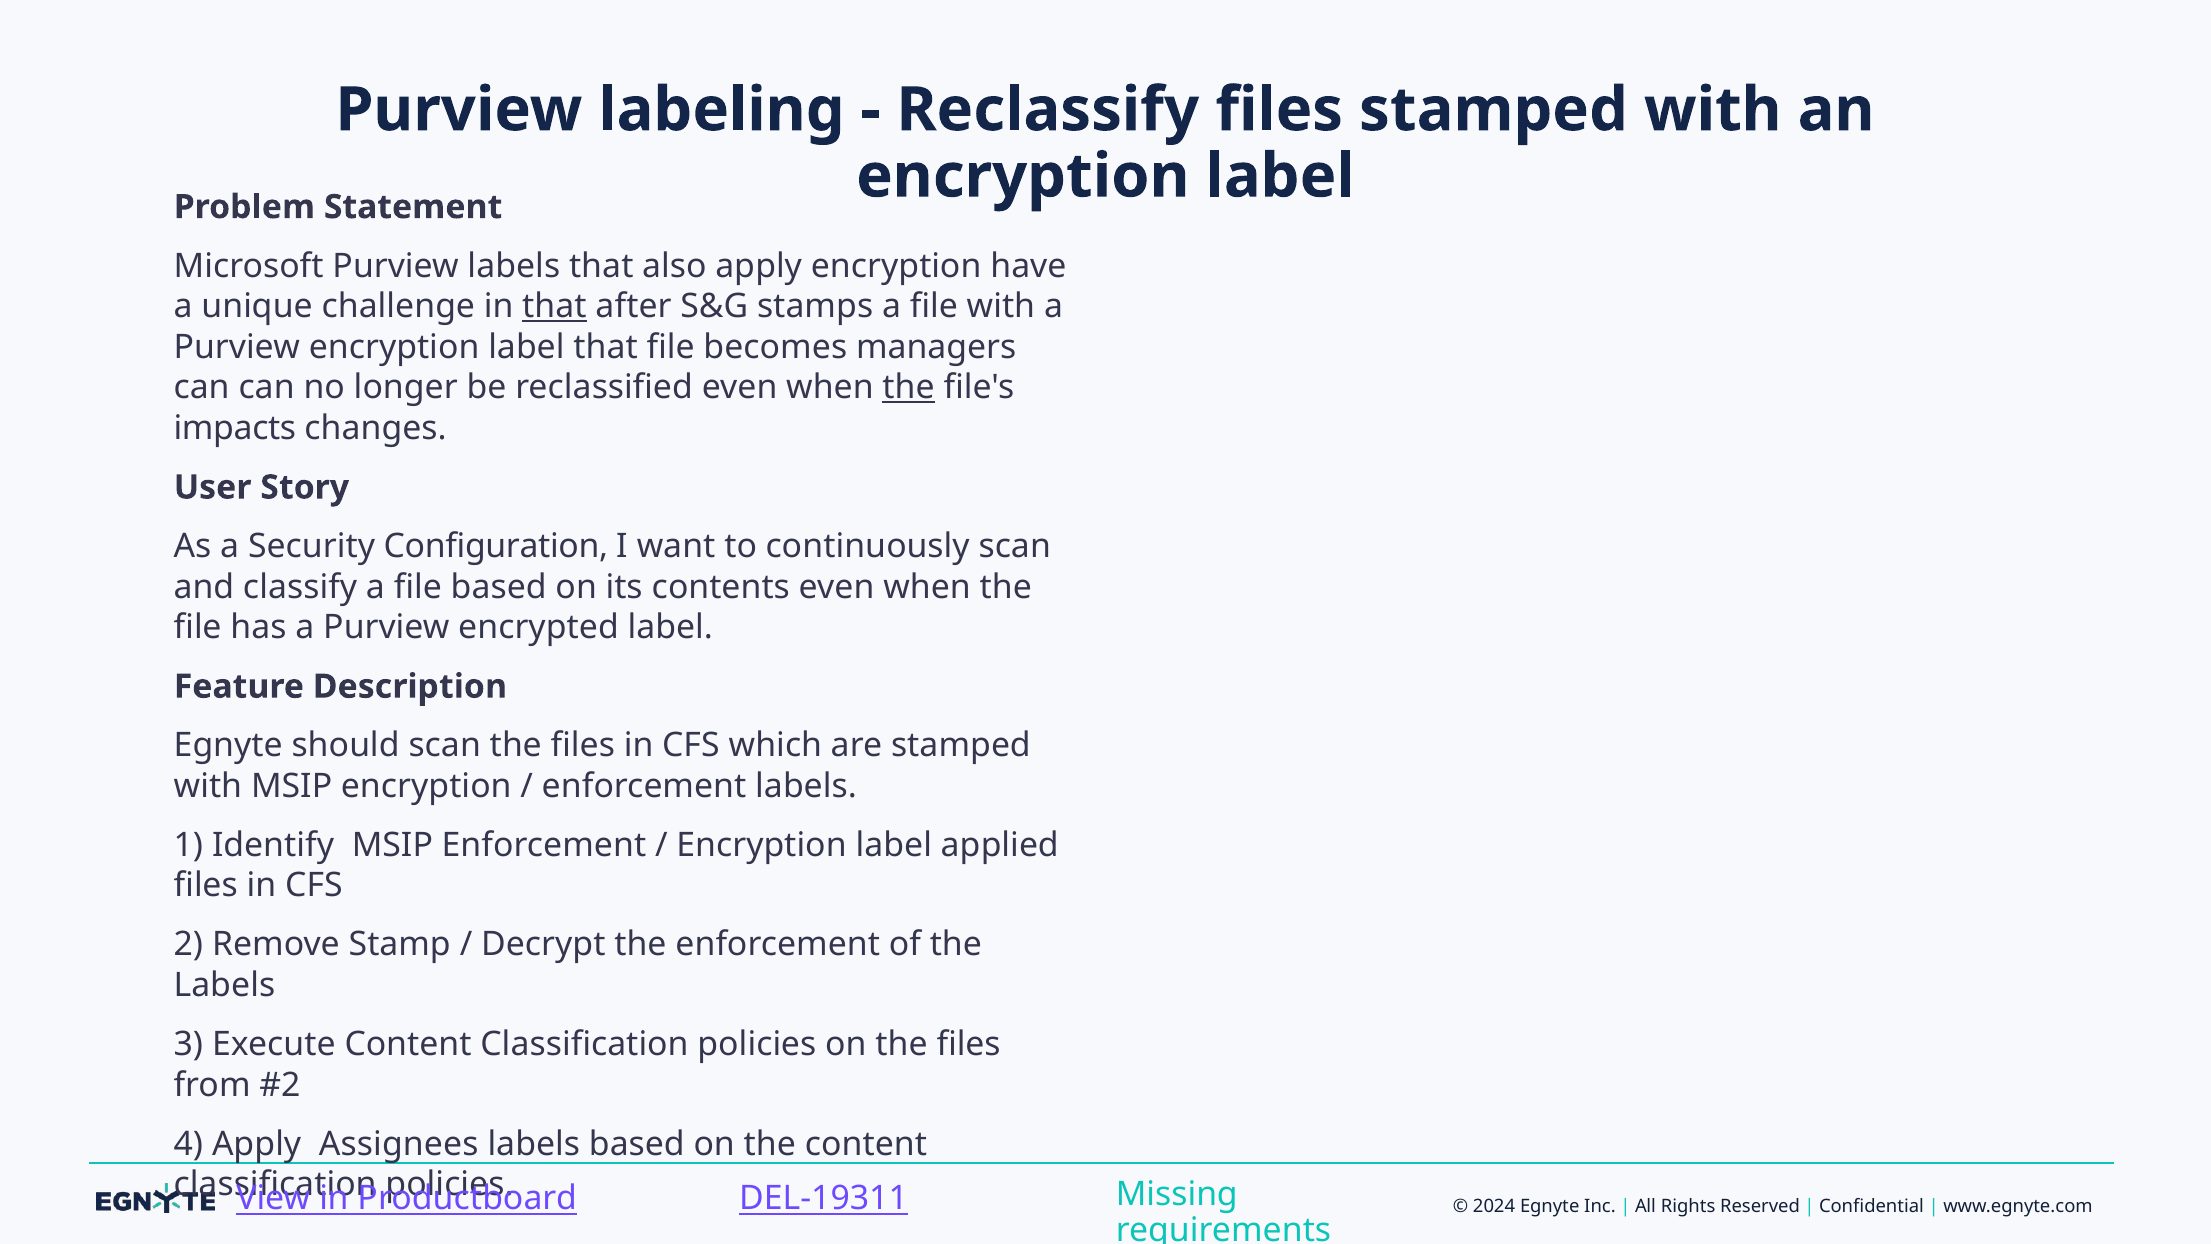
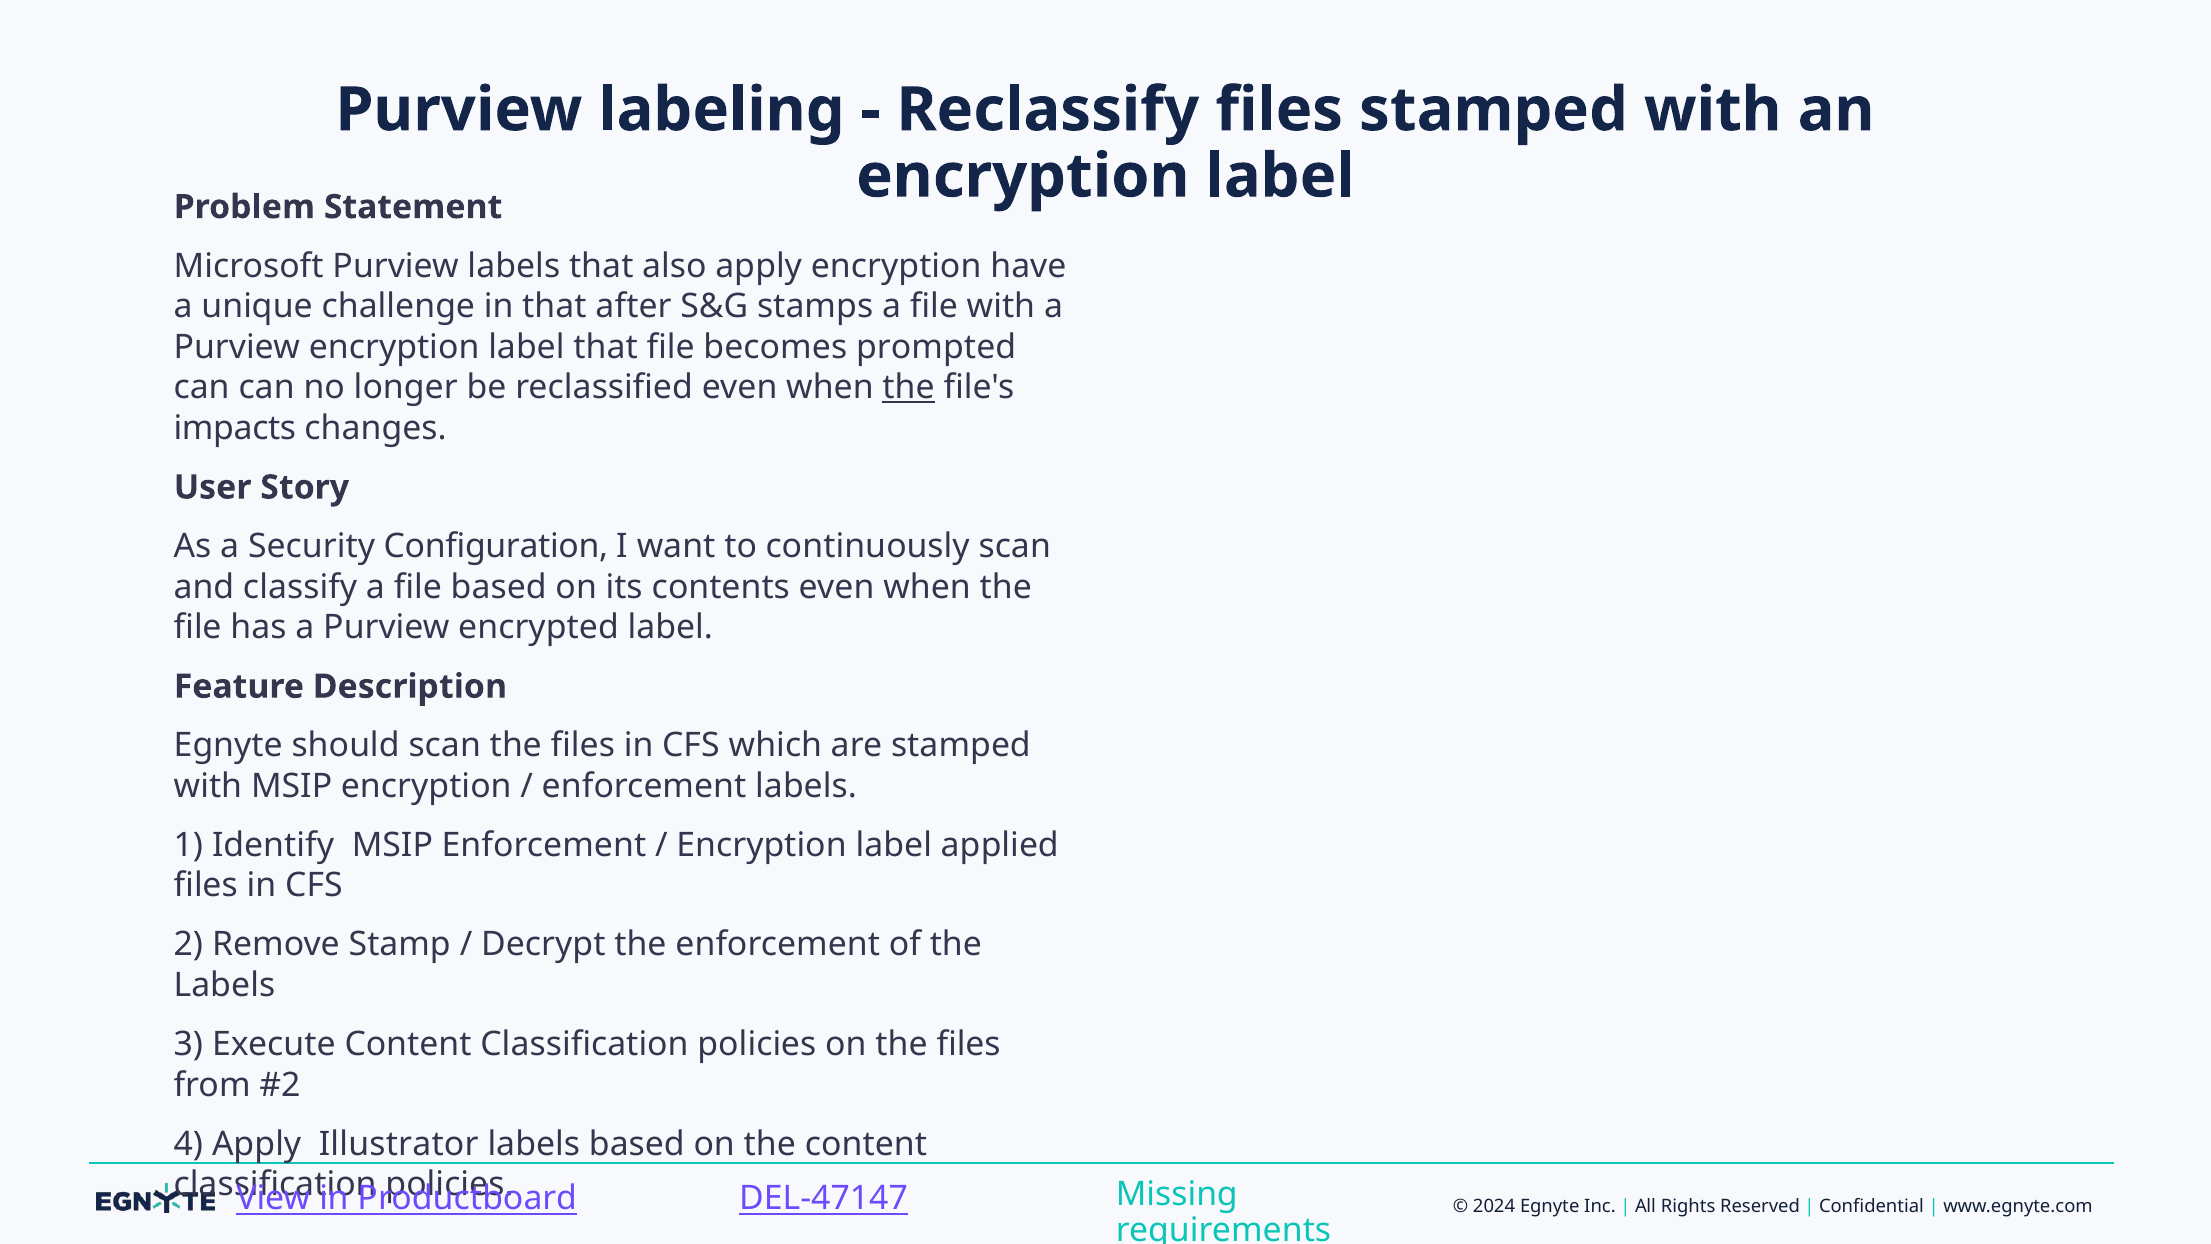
that underline: present -> none (554, 307)
managers: managers -> prompted (936, 347)
Assignees: Assignees -> Illustrator (399, 1144)
DEL-19311: DEL-19311 -> DEL-47147 (823, 1198)
